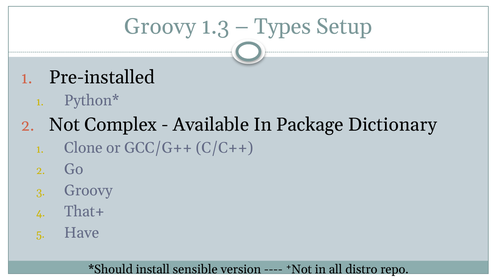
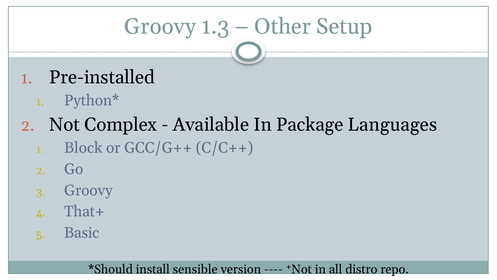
Types: Types -> Other (283, 27)
Dictionary: Dictionary -> Languages (393, 125)
Clone: Clone -> Block (83, 148)
Have: Have -> Basic (82, 233)
